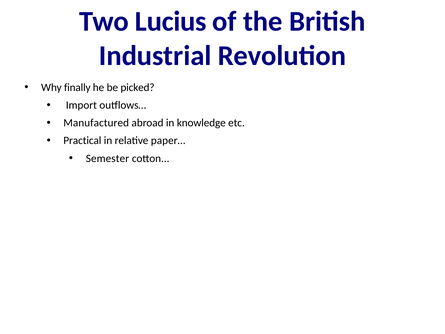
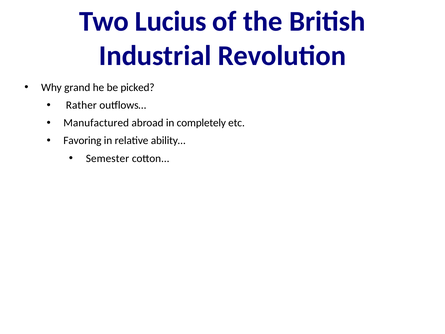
finally: finally -> grand (77, 88)
Import: Import -> Rather (81, 105)
knowledge: knowledge -> completely (201, 123)
Practical: Practical -> Favoring (82, 141)
paper…: paper… -> ability… (168, 141)
